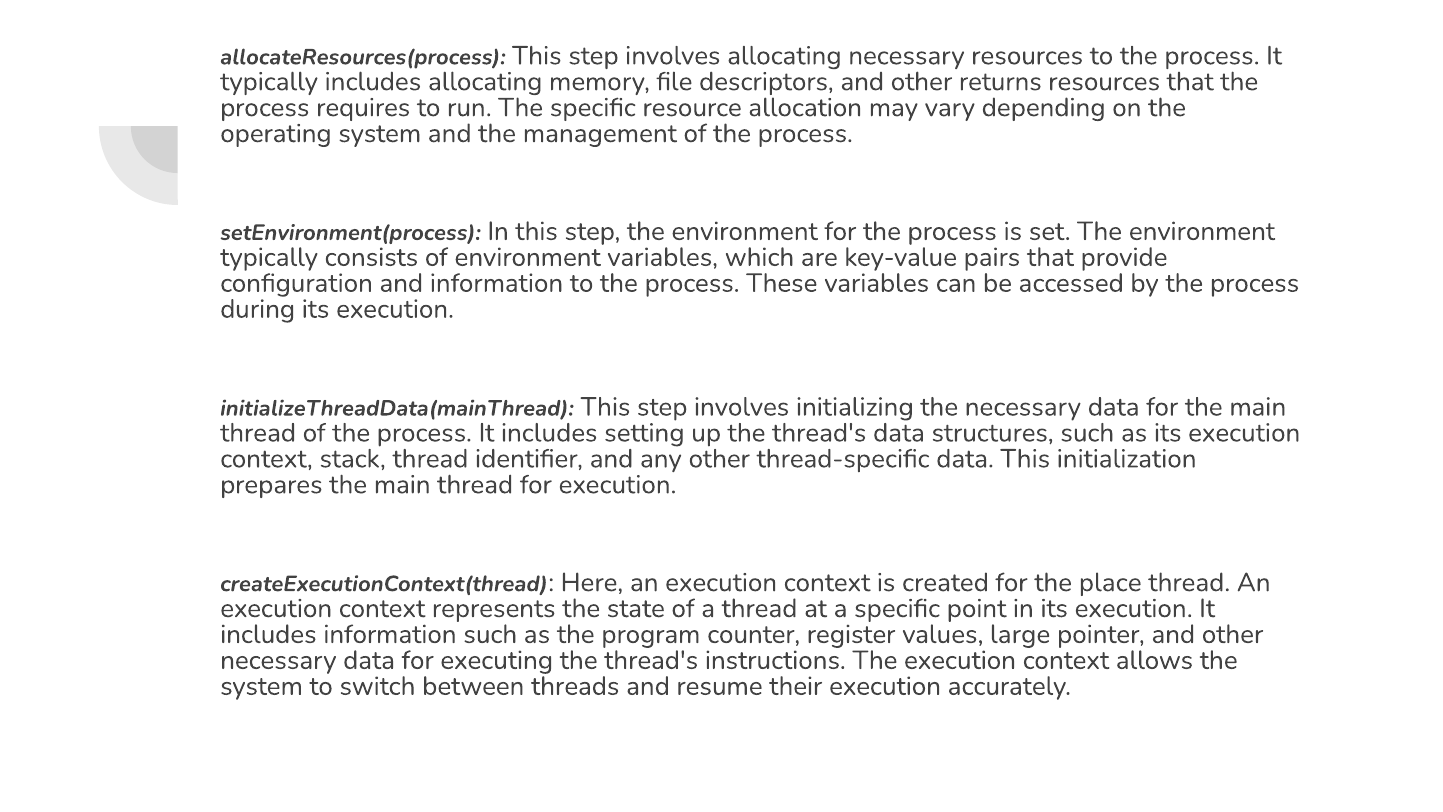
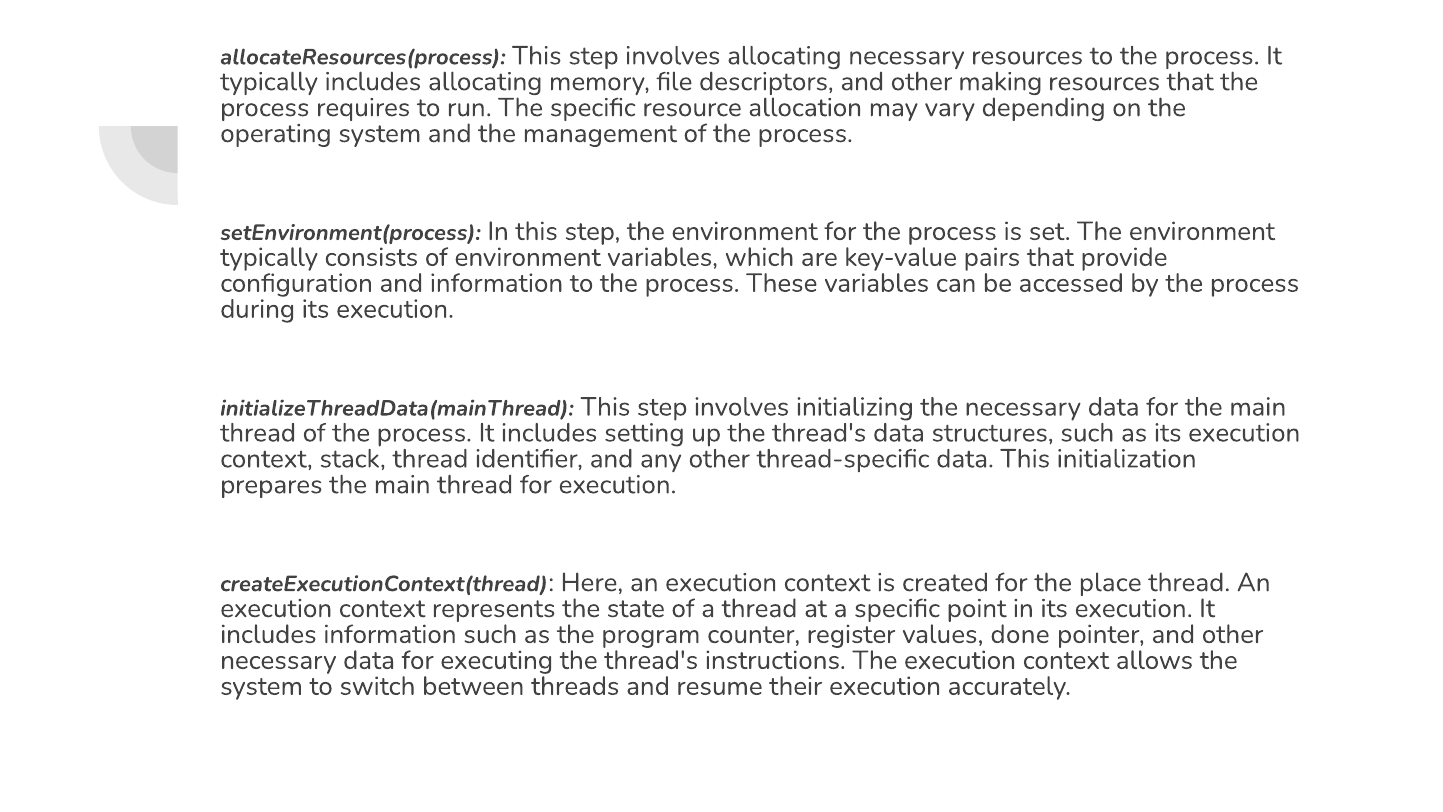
returns: returns -> making (1000, 82)
large: large -> done (1020, 634)
